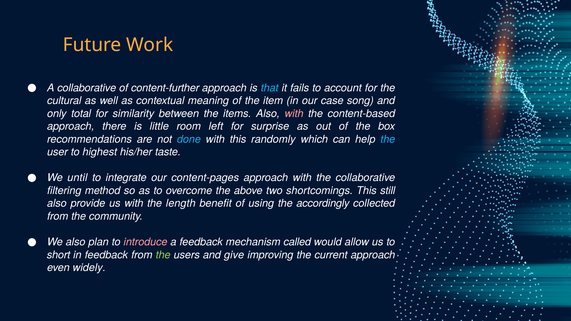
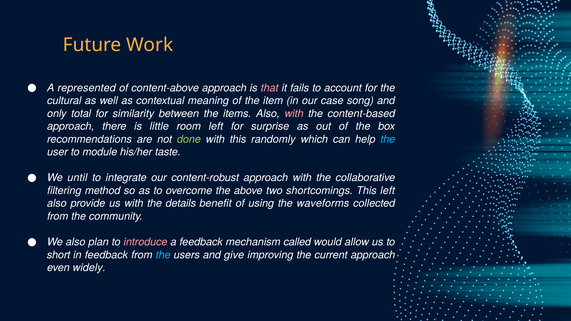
A collaborative: collaborative -> represented (87, 88)
content-further: content-further -> content-above (165, 88)
that colour: light blue -> pink (270, 88)
done colour: light blue -> light green (189, 139)
highest: highest -> module (100, 152)
content-pages: content-pages -> content-robust (205, 178)
This still: still -> left (388, 191)
length: length -> details (181, 204)
accordingly: accordingly -> waveforms (323, 204)
the colour: light green -> light blue (163, 255)
